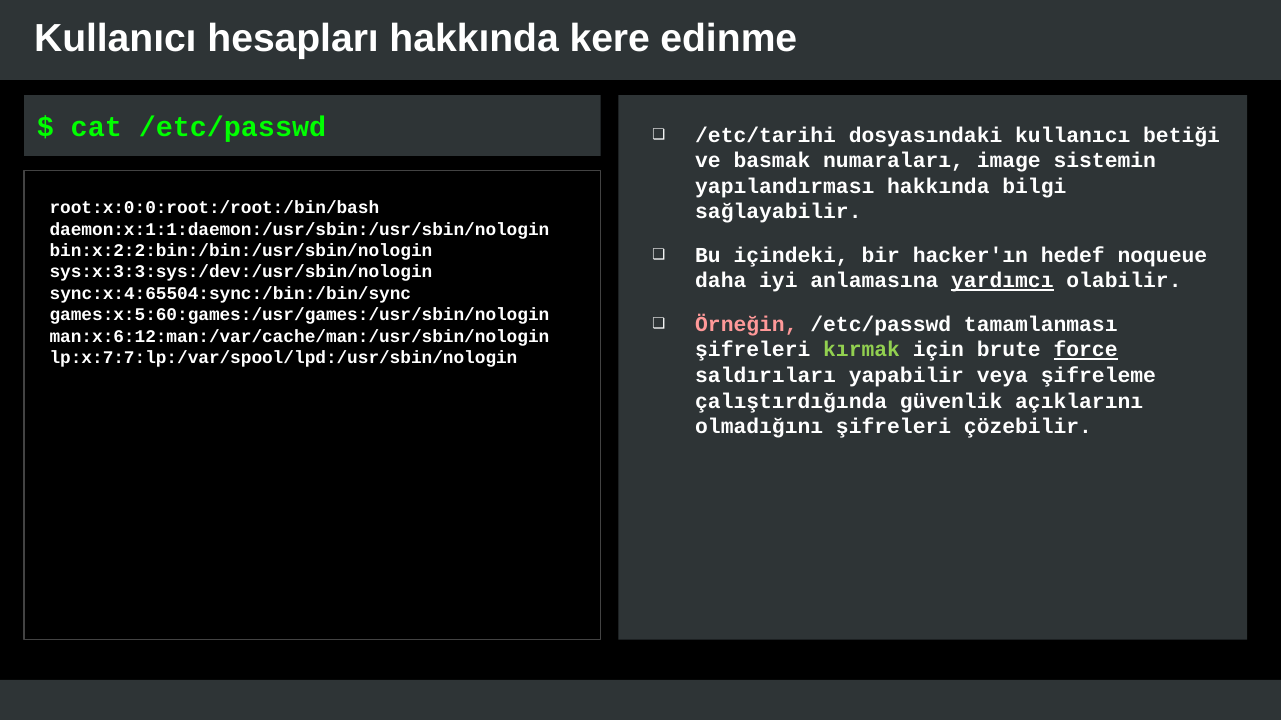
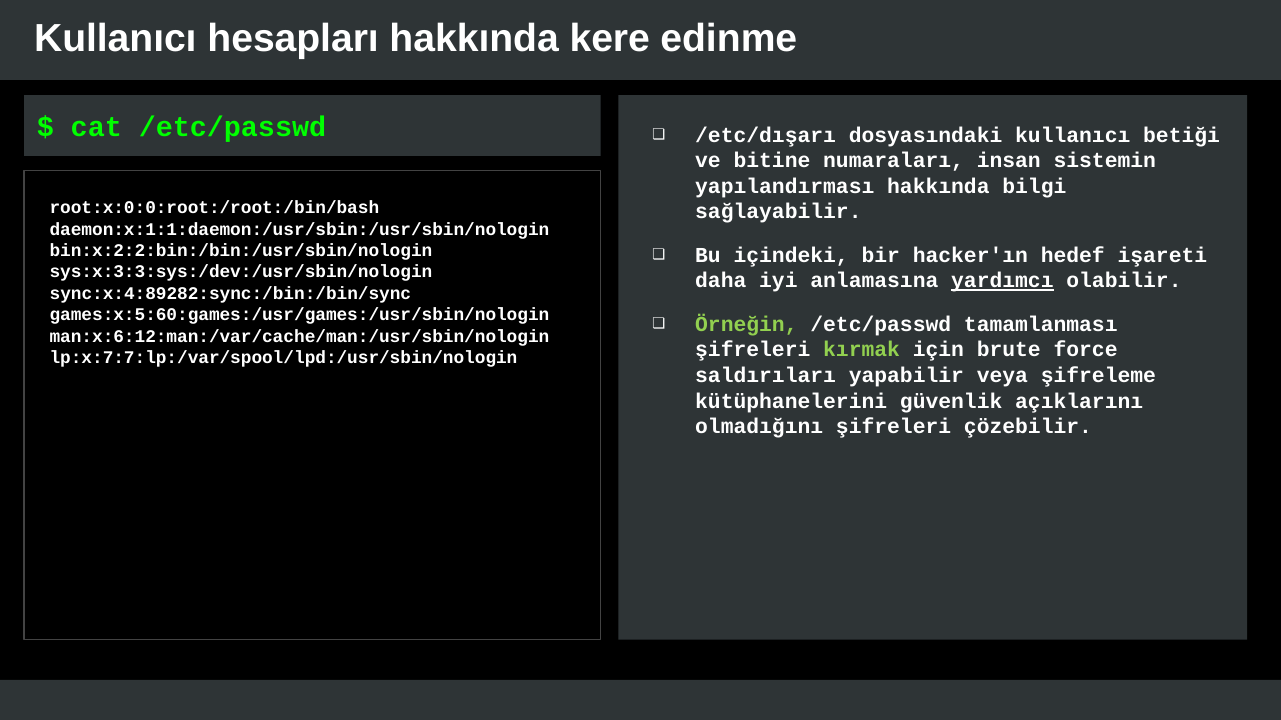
/etc/tarihi: /etc/tarihi -> /etc/dışarı (766, 135)
basmak: basmak -> bitine (772, 161)
image: image -> insan (1009, 161)
noqueue: noqueue -> işareti (1162, 255)
sync:x:4:65504:sync:/bin:/bin/sync: sync:x:4:65504:sync:/bin:/bin/sync -> sync:x:4:89282:sync:/bin:/bin/sync (230, 294)
Örneğin colour: pink -> light green (746, 325)
force underline: present -> none (1086, 350)
çalıştırdığında: çalıştırdığında -> kütüphanelerini (791, 401)
